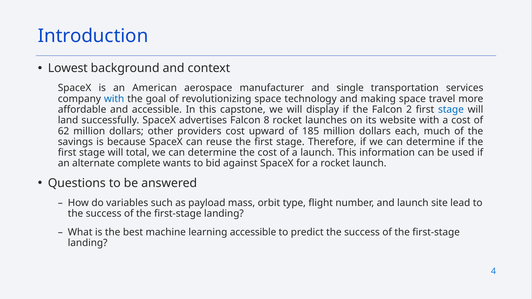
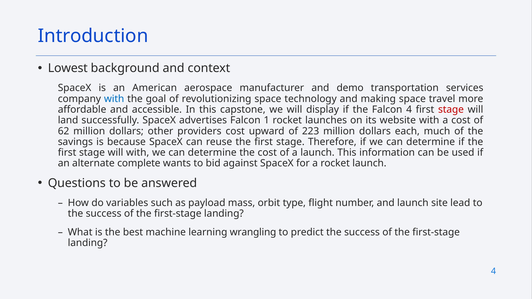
single: single -> demo (350, 88)
Falcon 2: 2 -> 4 (409, 110)
stage colour: blue -> red (451, 110)
8: 8 -> 1 (267, 120)
185: 185 -> 223 (311, 131)
will total: total -> with (138, 153)
learning accessible: accessible -> wrangling (253, 232)
